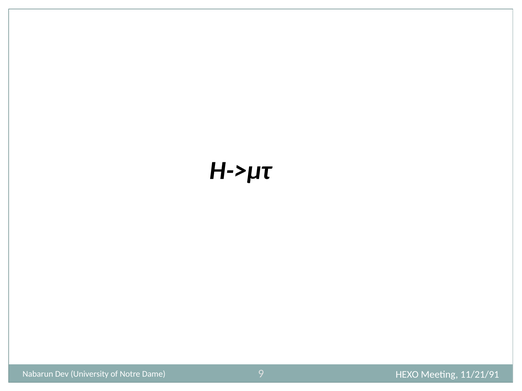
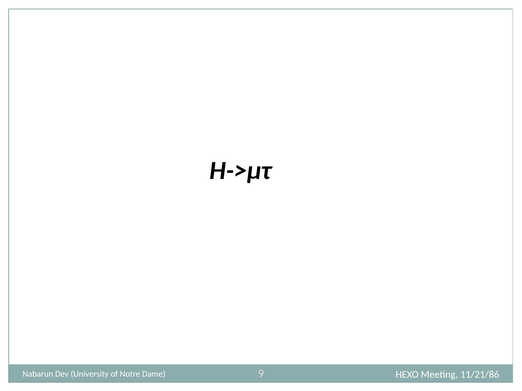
11/21/91: 11/21/91 -> 11/21/86 (480, 375)
